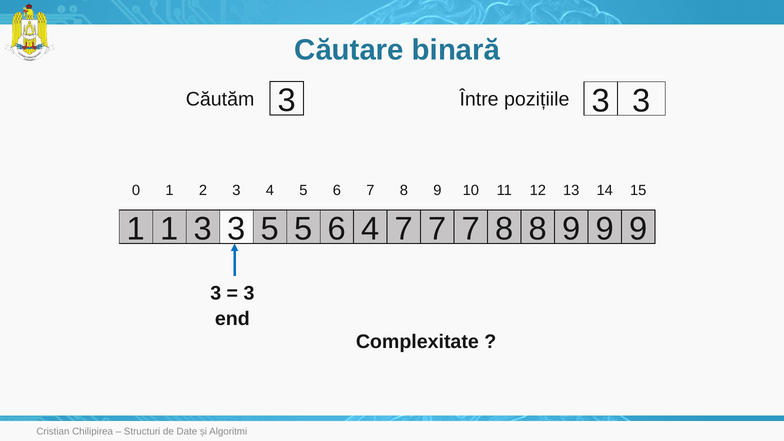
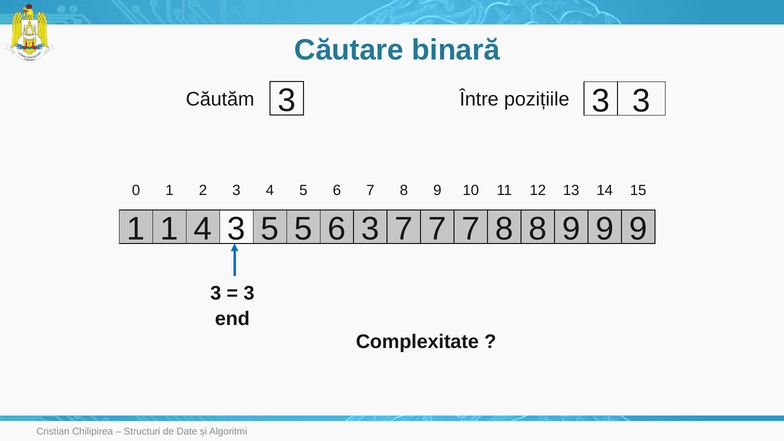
1 3: 3 -> 4 (203, 229)
6 4: 4 -> 3 (370, 229)
